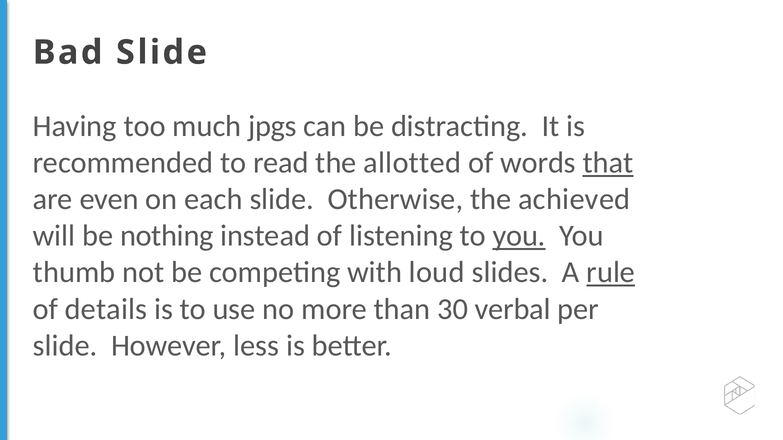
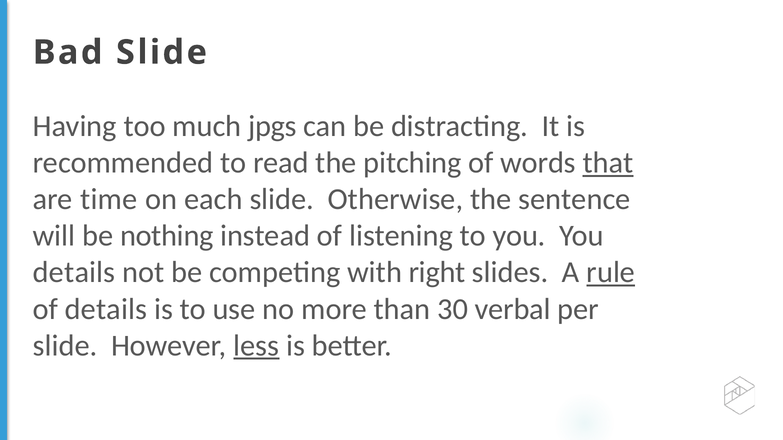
allotted: allotted -> pitching (412, 163)
even: even -> time (109, 200)
achieved: achieved -> sentence (574, 200)
you underline: present -> none (519, 236)
thumb: thumb -> details (74, 273)
loud: loud -> right (437, 273)
less underline: none -> present (256, 346)
